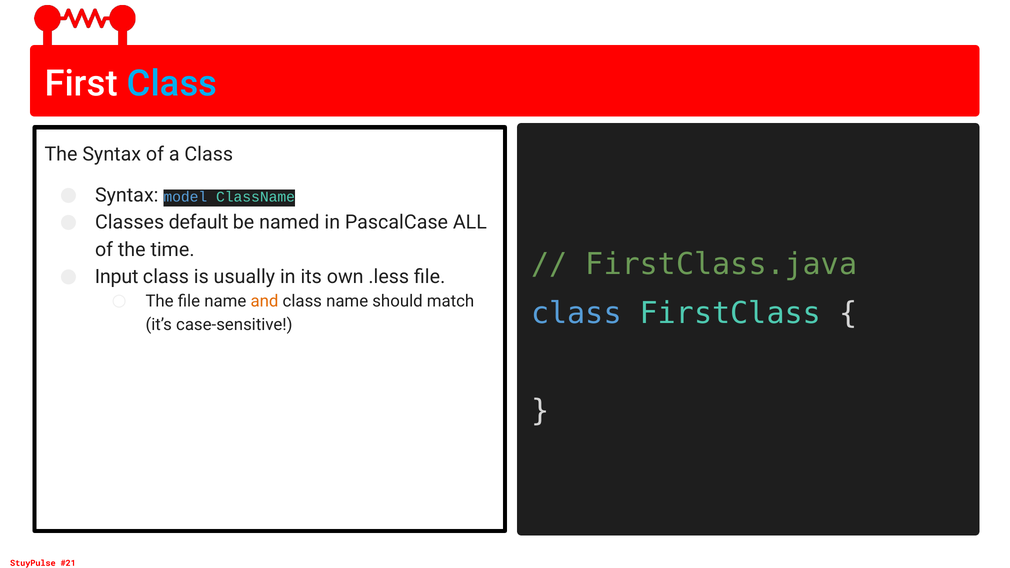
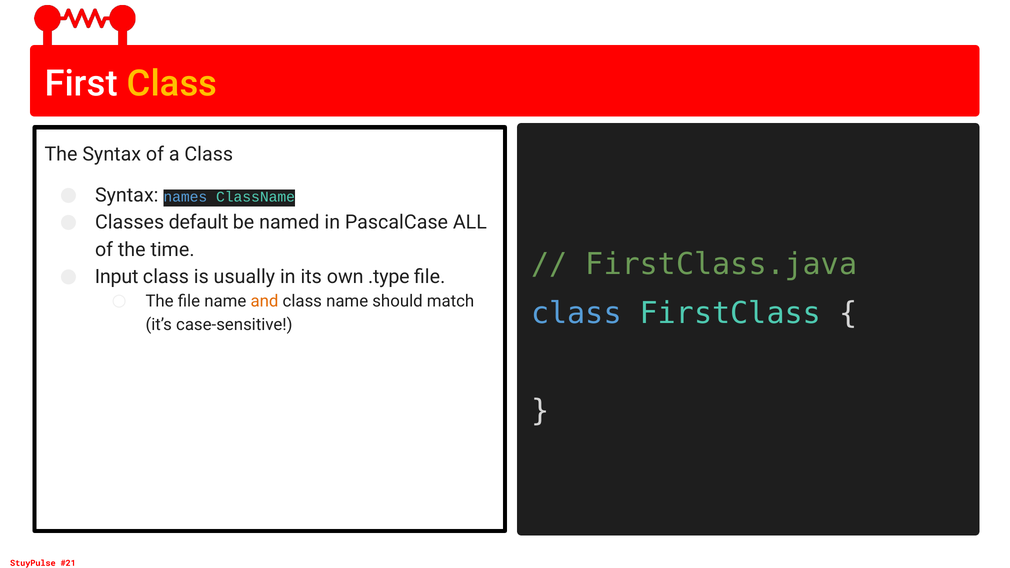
Class colour: light blue -> yellow (172, 84)
model: model -> names (185, 197)
.less: .less -> .type (389, 277)
